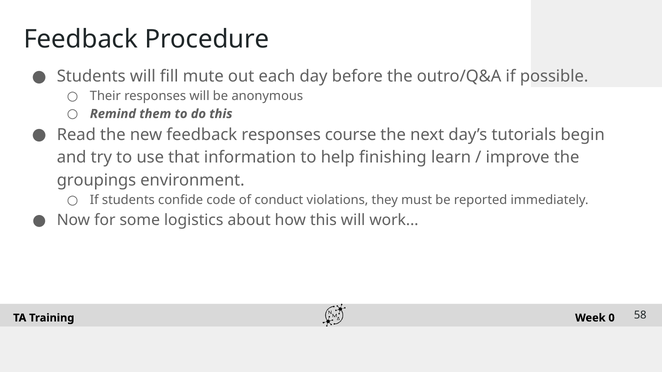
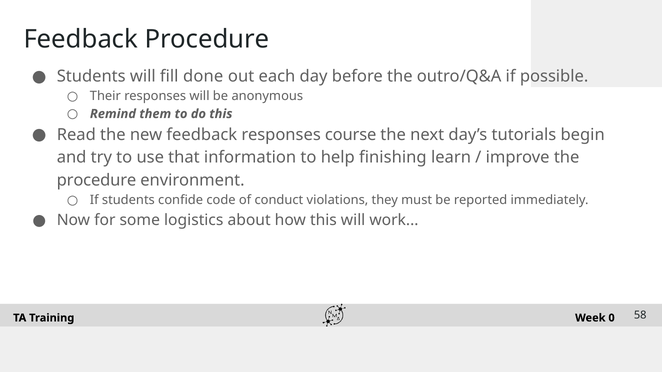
mute: mute -> done (203, 77)
groupings: groupings -> procedure (96, 181)
